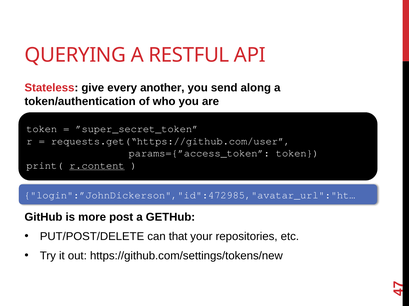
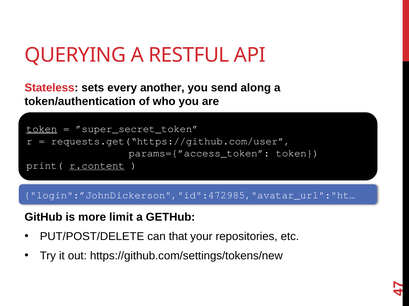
give: give -> sets (93, 88)
token underline: none -> present (42, 129)
post: post -> limit (121, 218)
